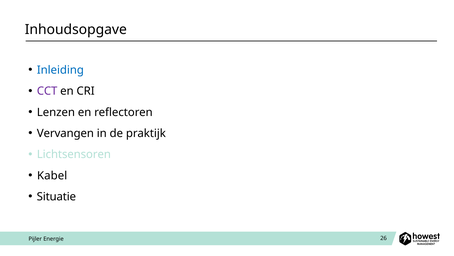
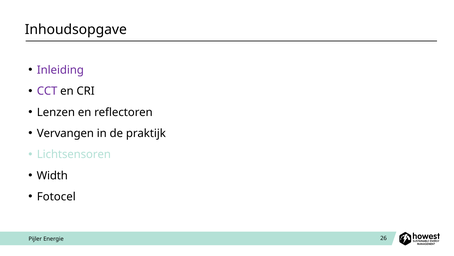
Inleiding colour: blue -> purple (60, 70)
Kabel: Kabel -> Width (52, 175)
Situatie: Situatie -> Fotocel (56, 196)
